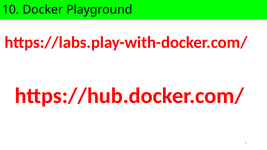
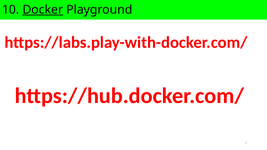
Docker underline: none -> present (43, 10)
